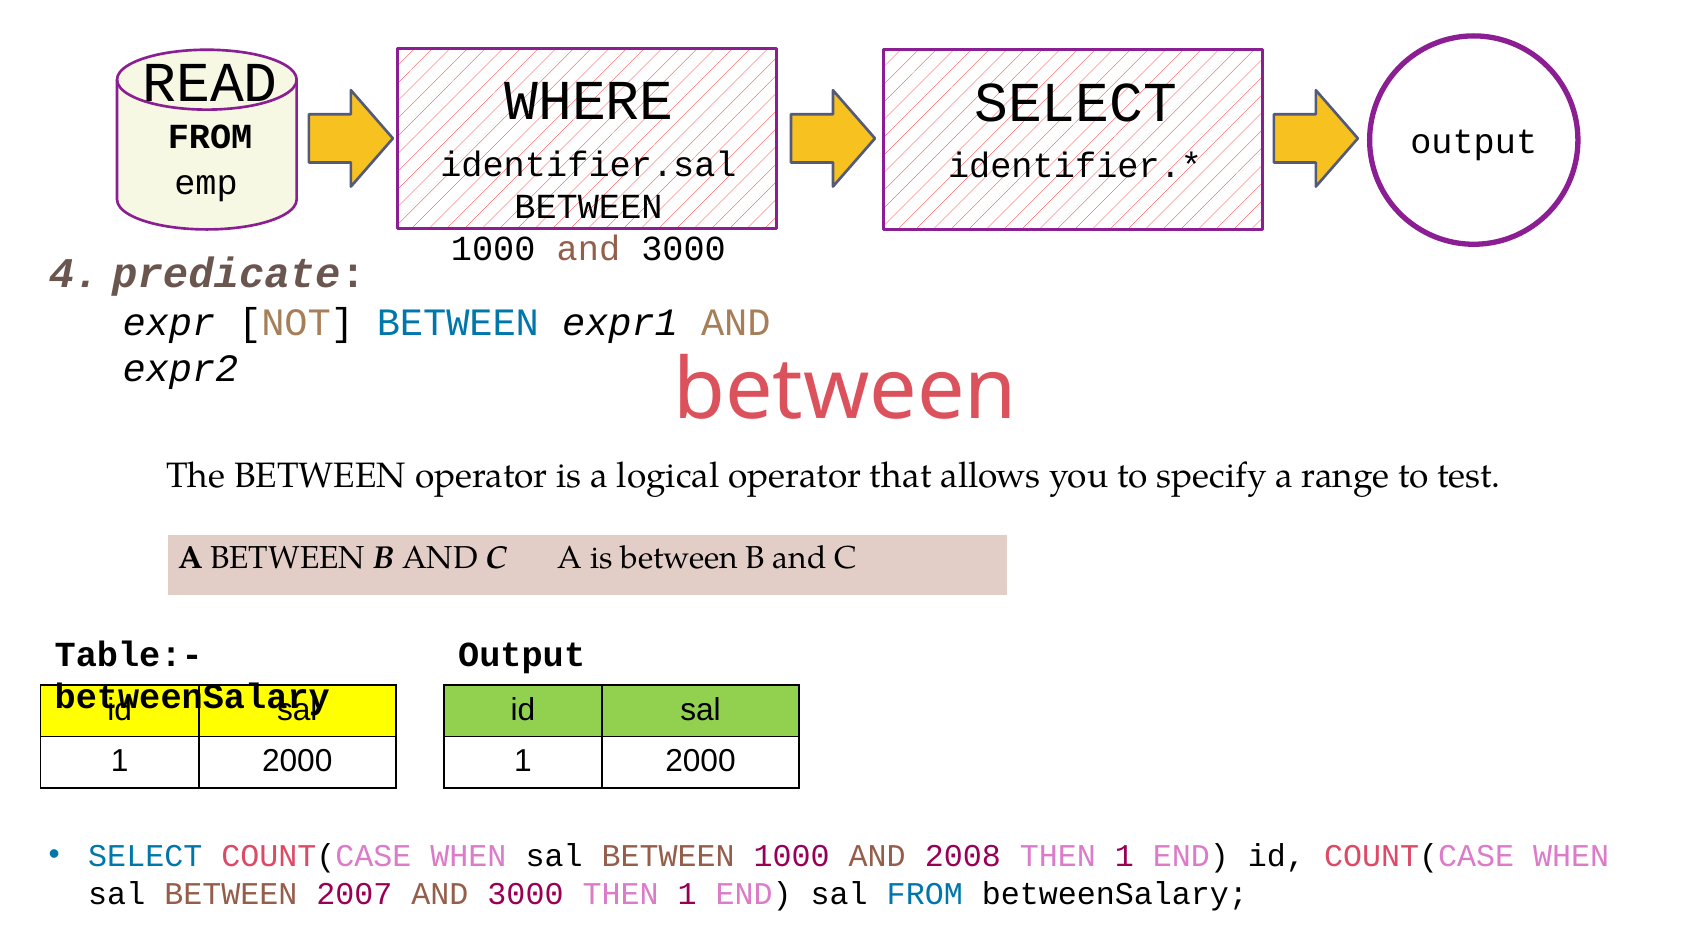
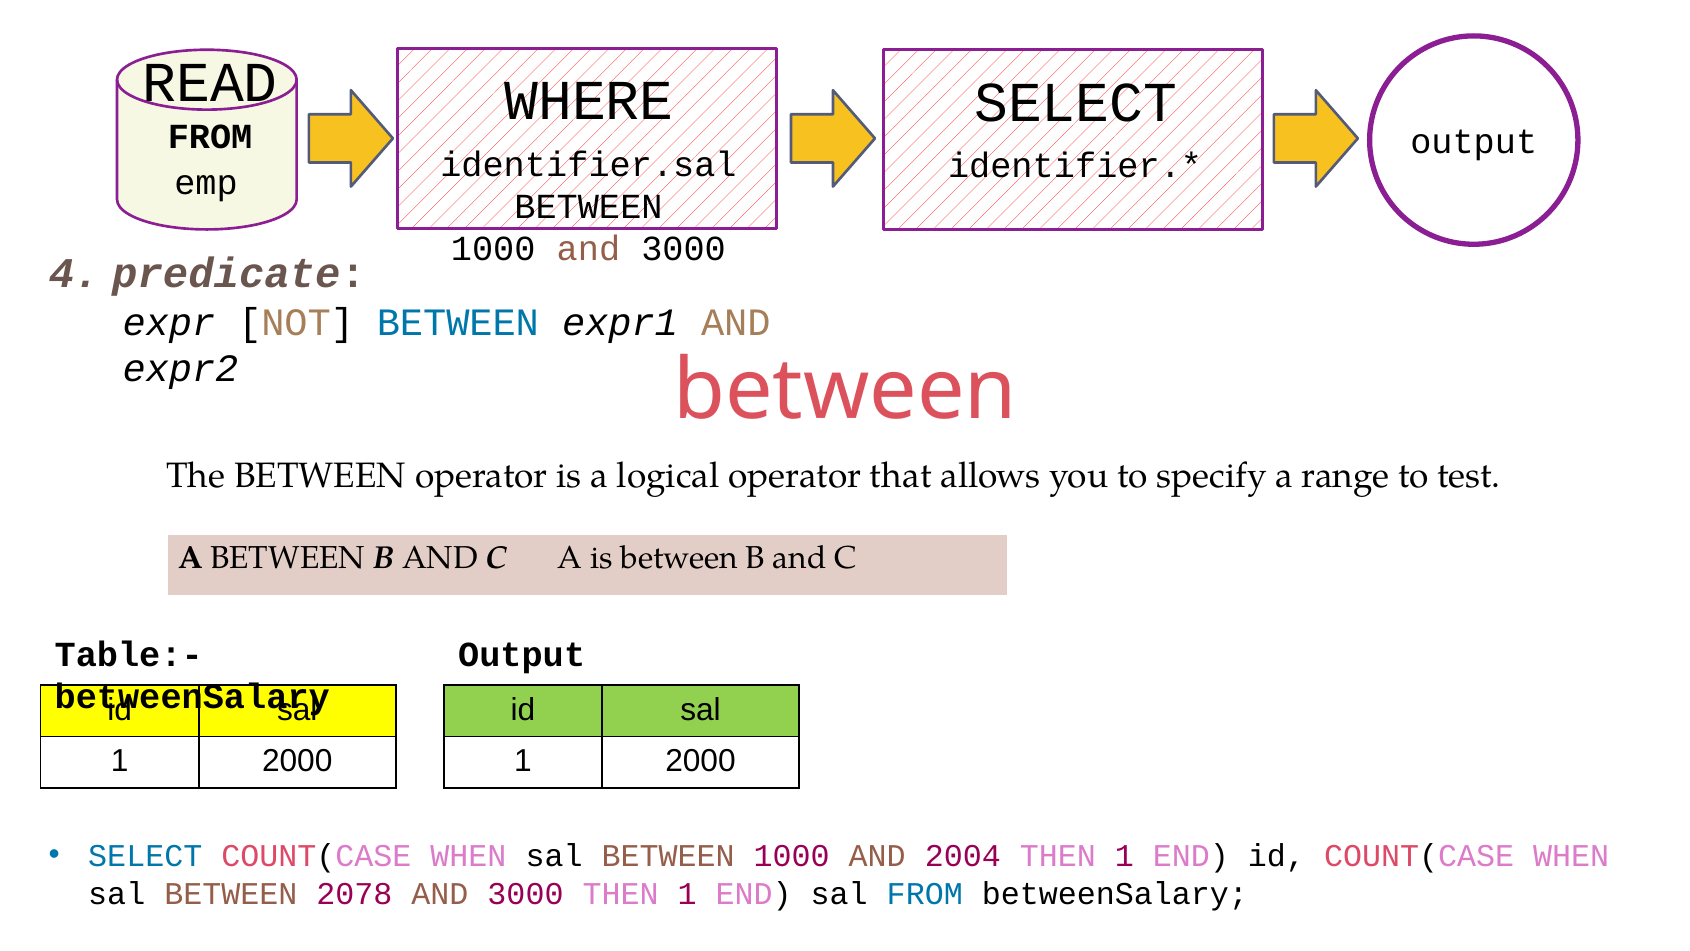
2008: 2008 -> 2004 (963, 855)
2007: 2007 -> 2078 (354, 894)
